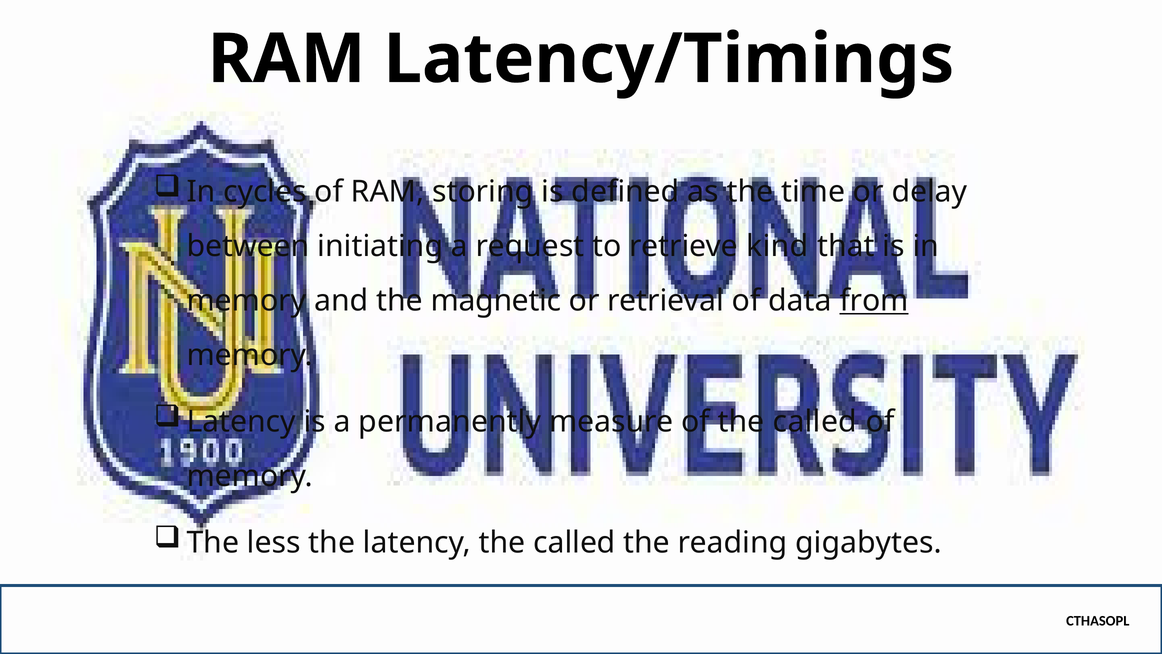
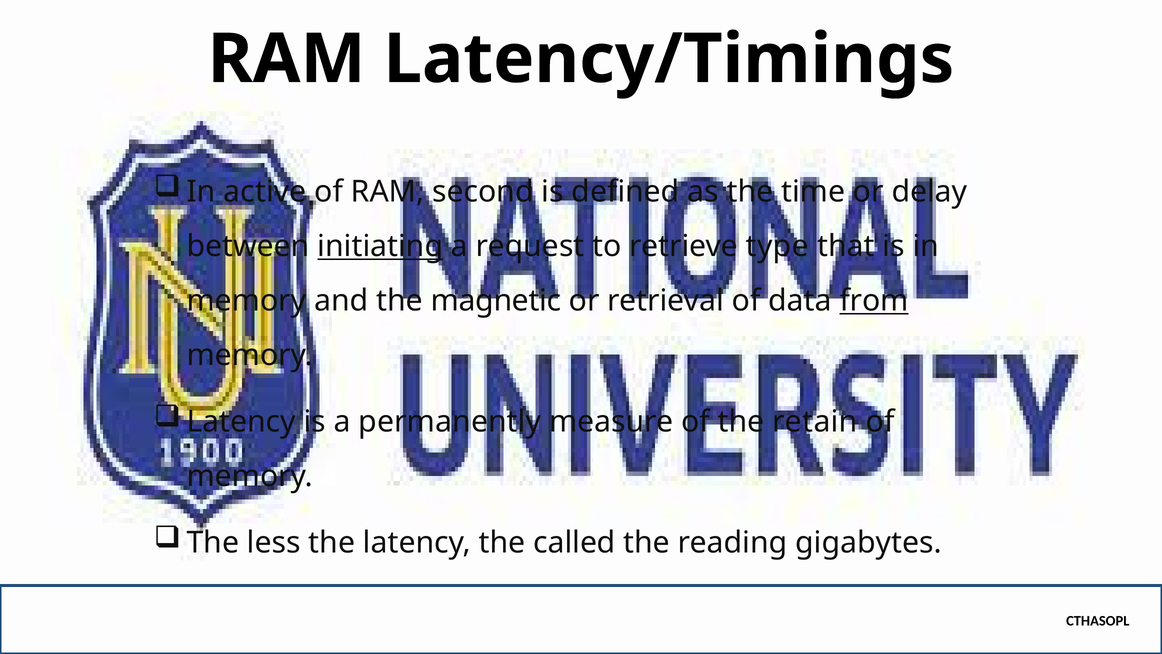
cycles: cycles -> active (265, 192)
storing: storing -> second (483, 192)
initiating underline: none -> present (380, 246)
kind: kind -> type (777, 246)
of the called: called -> retain (815, 422)
